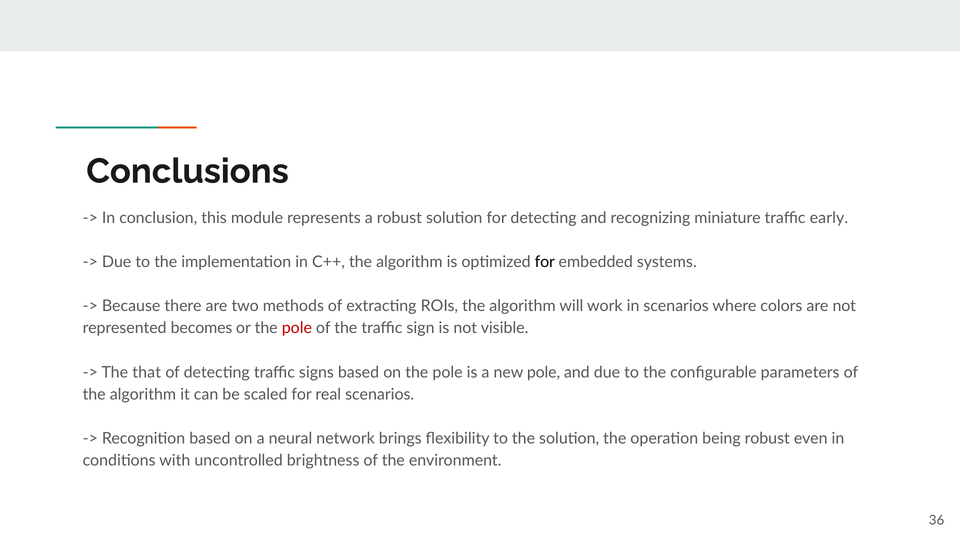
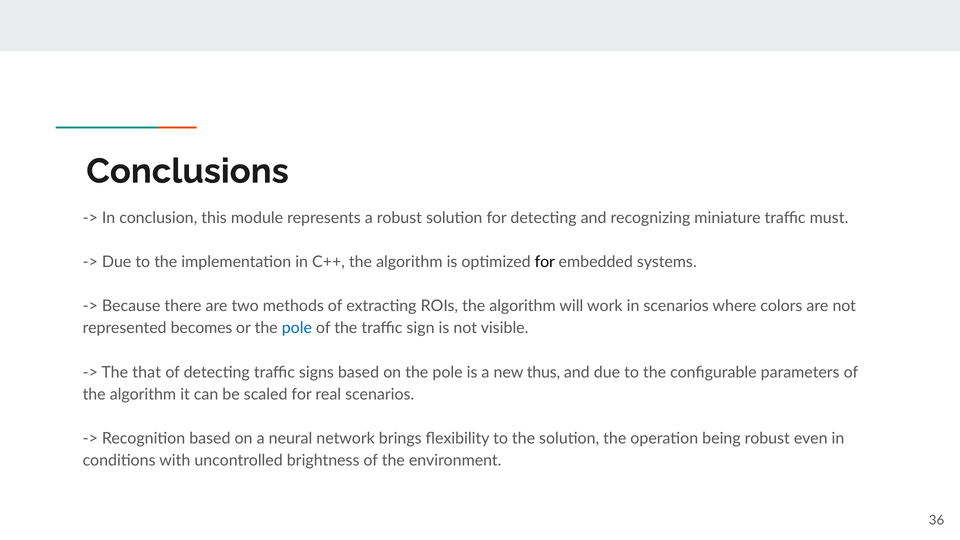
early: early -> must (829, 218)
pole colour: red -> blue (297, 328)
new pole: pole -> thus (544, 372)
